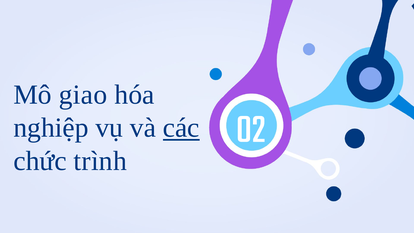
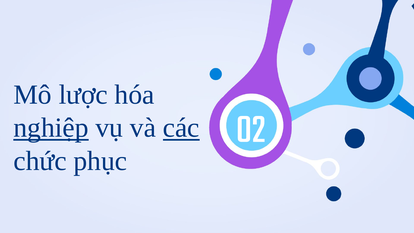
giao: giao -> lược (83, 95)
nghiệp underline: none -> present (51, 128)
trình: trình -> phục (100, 161)
